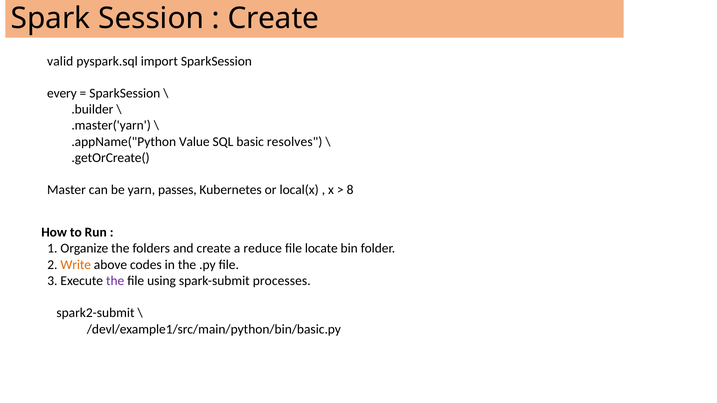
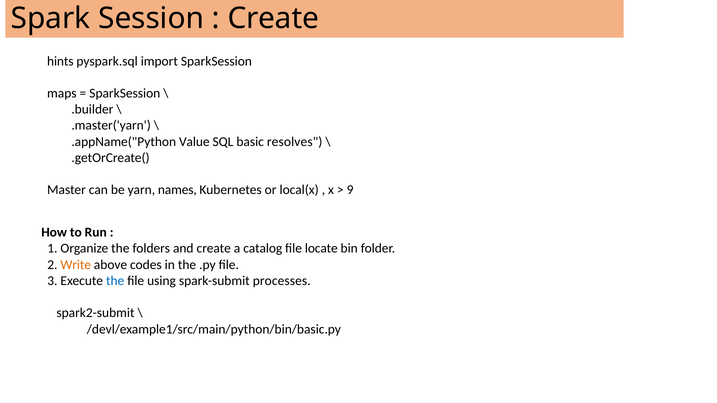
valid: valid -> hints (60, 61)
every: every -> maps (62, 93)
passes: passes -> names (177, 190)
8: 8 -> 9 (350, 190)
reduce: reduce -> catalog (263, 249)
the colour: purple -> blue (115, 281)
